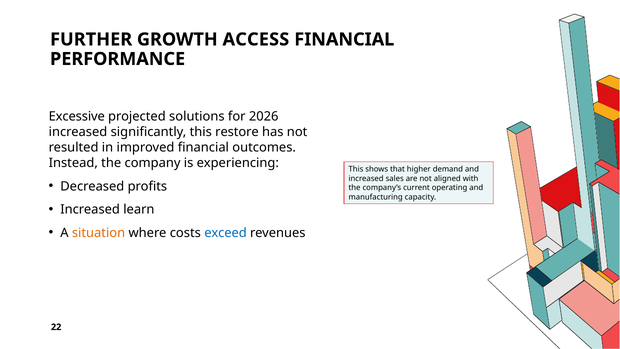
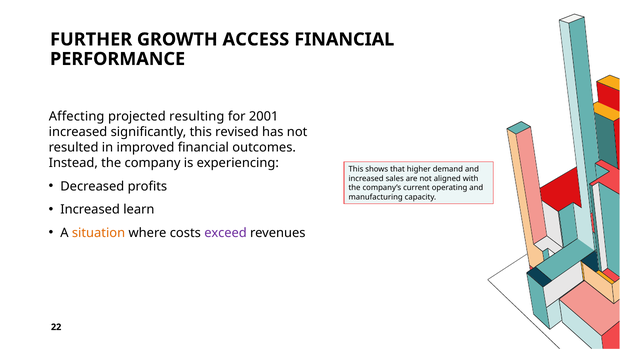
Excessive: Excessive -> Affecting (77, 116)
solutions: solutions -> resulting (197, 116)
2026: 2026 -> 2001 (264, 116)
restore: restore -> revised (237, 132)
exceed colour: blue -> purple (225, 233)
